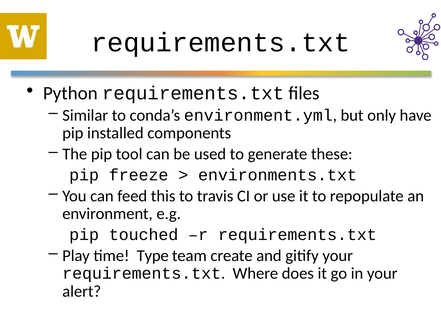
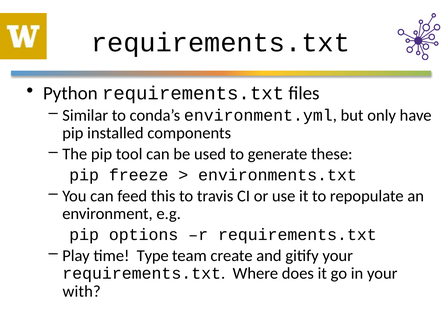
touched: touched -> options (144, 235)
alert: alert -> with (82, 292)
